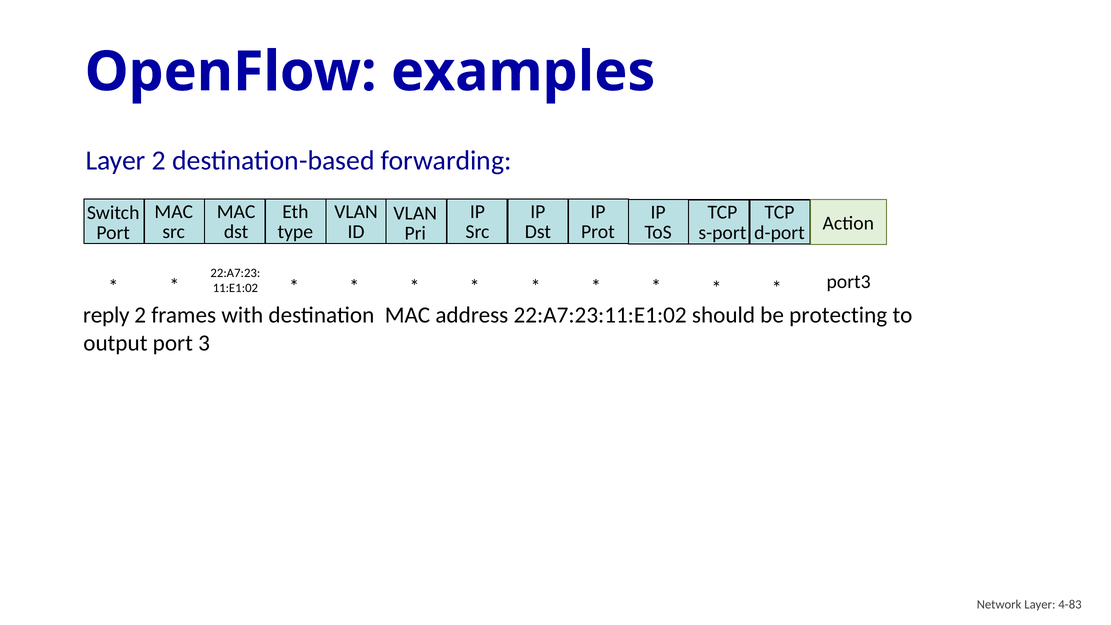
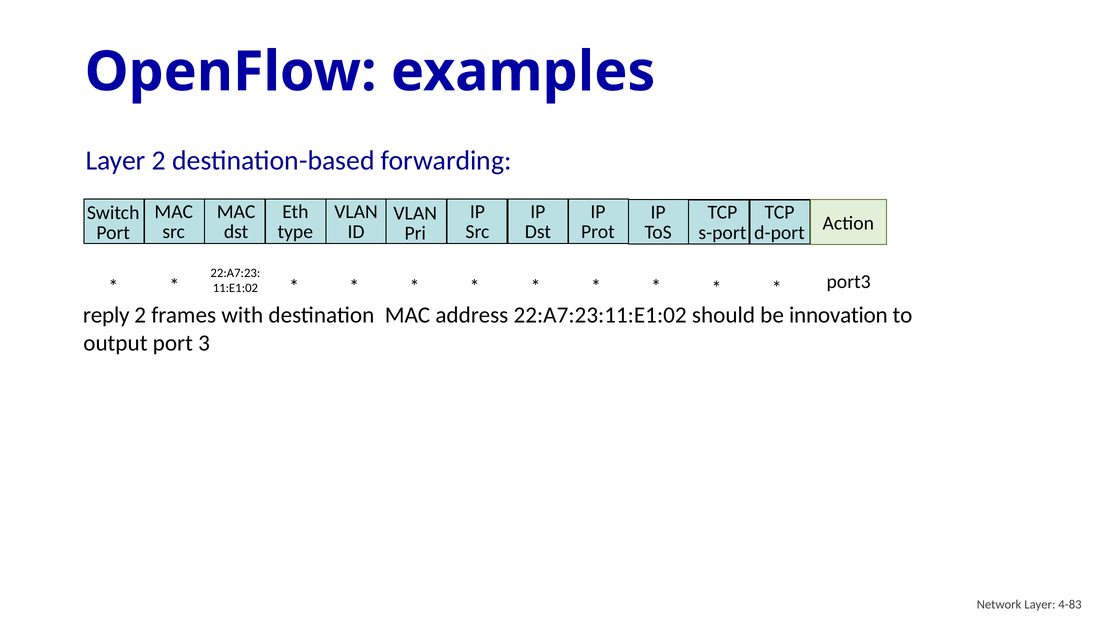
protecting: protecting -> innovation (838, 315)
